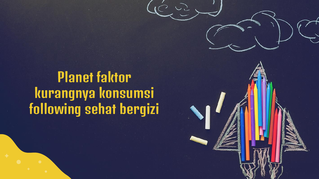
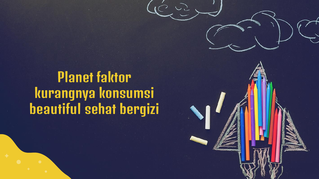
following: following -> beautiful (55, 110)
